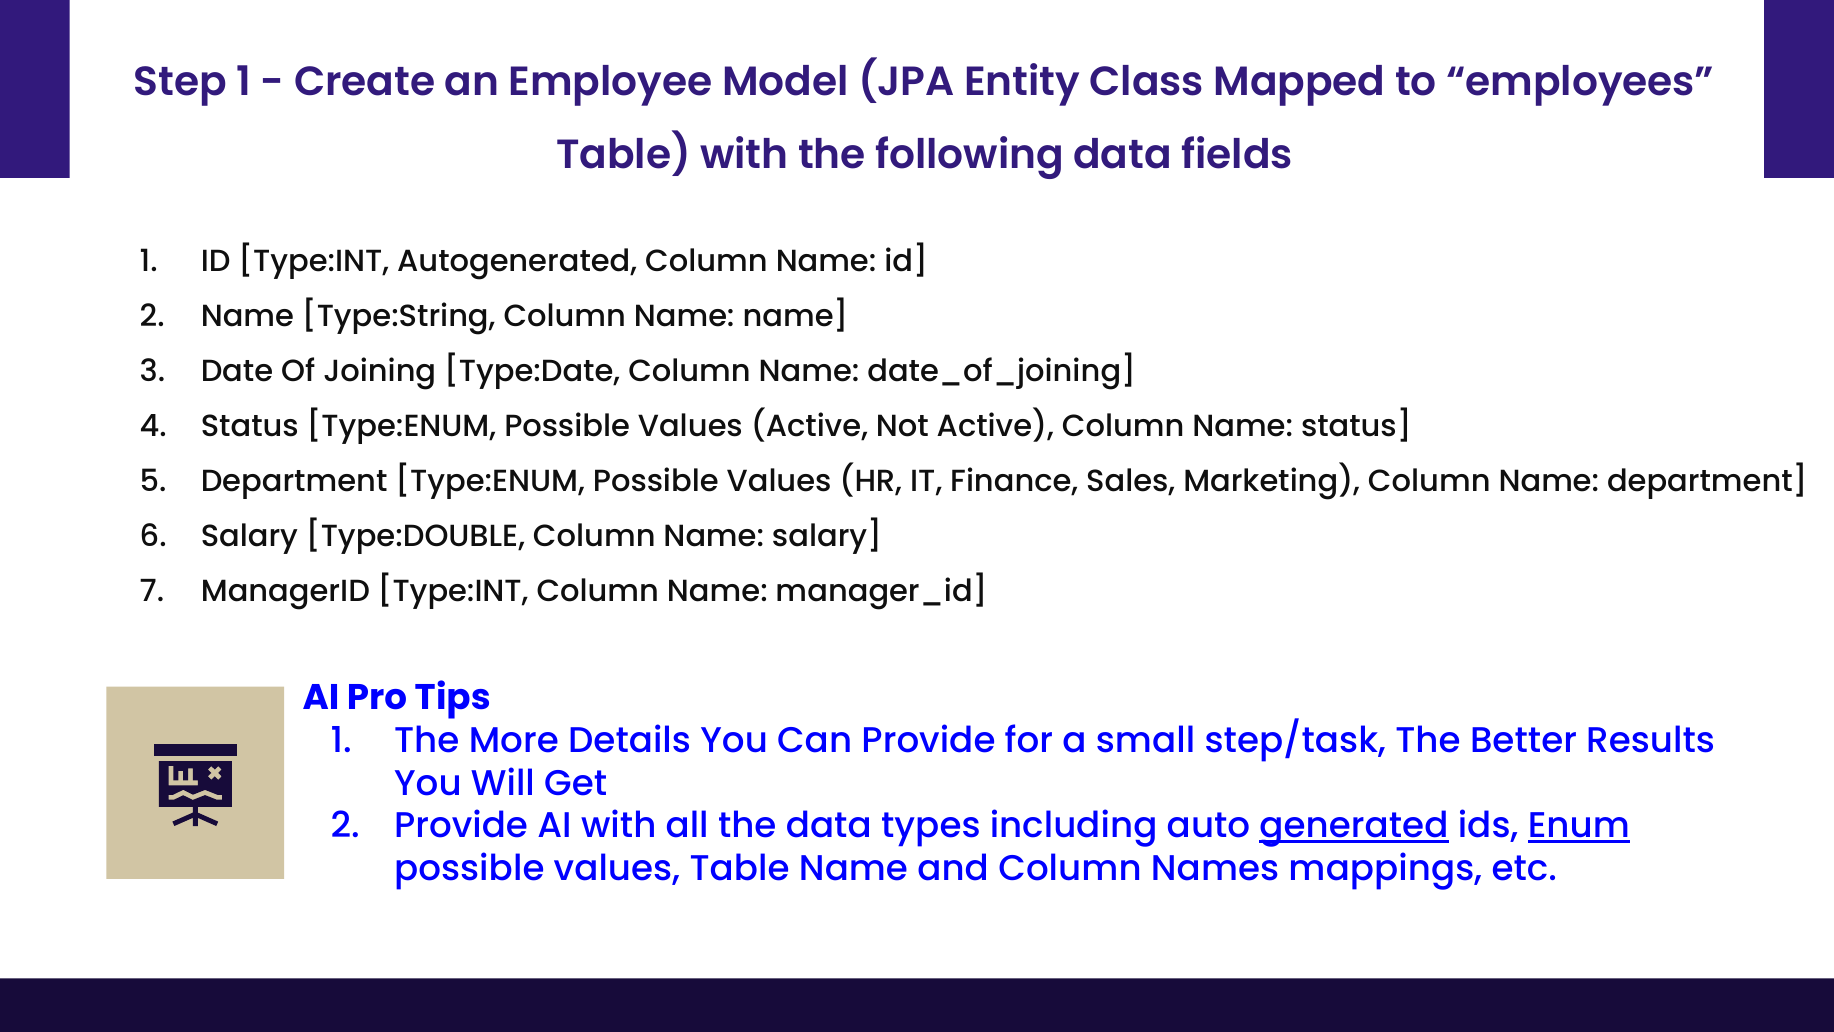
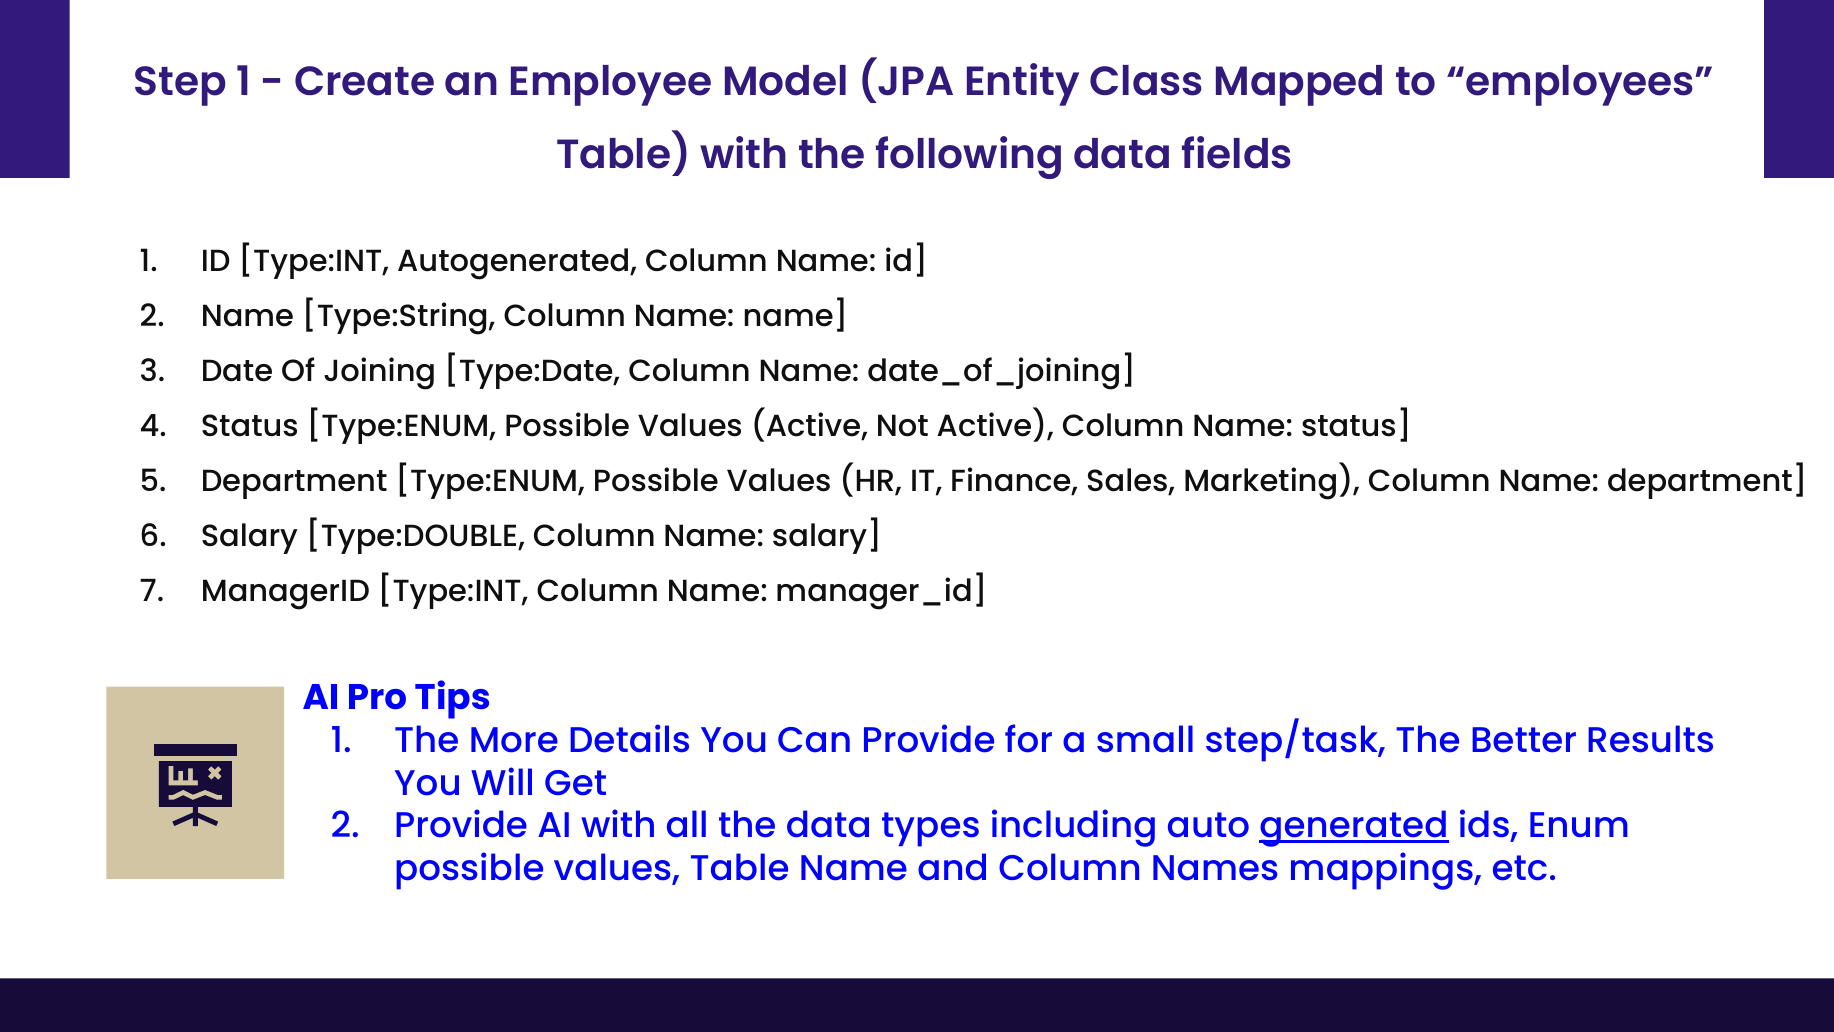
Enum underline: present -> none (1579, 826)
